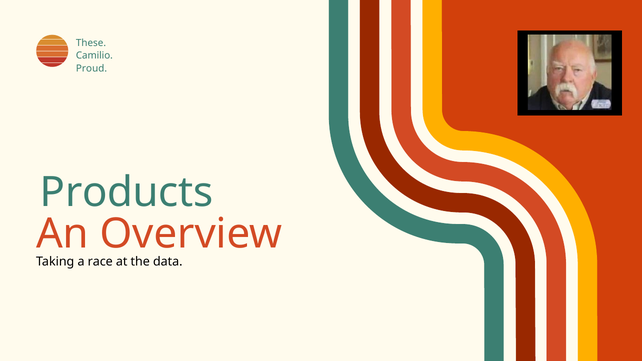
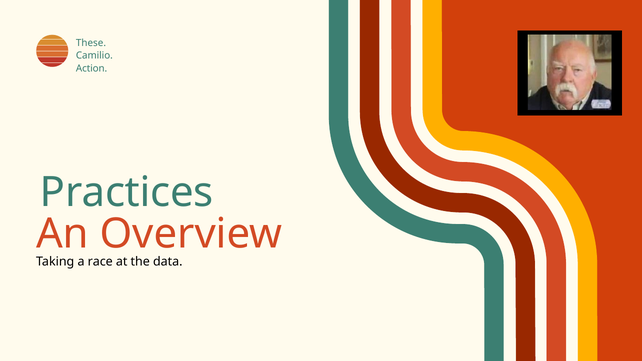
Proud: Proud -> Action (92, 69)
Products: Products -> Practices (127, 193)
